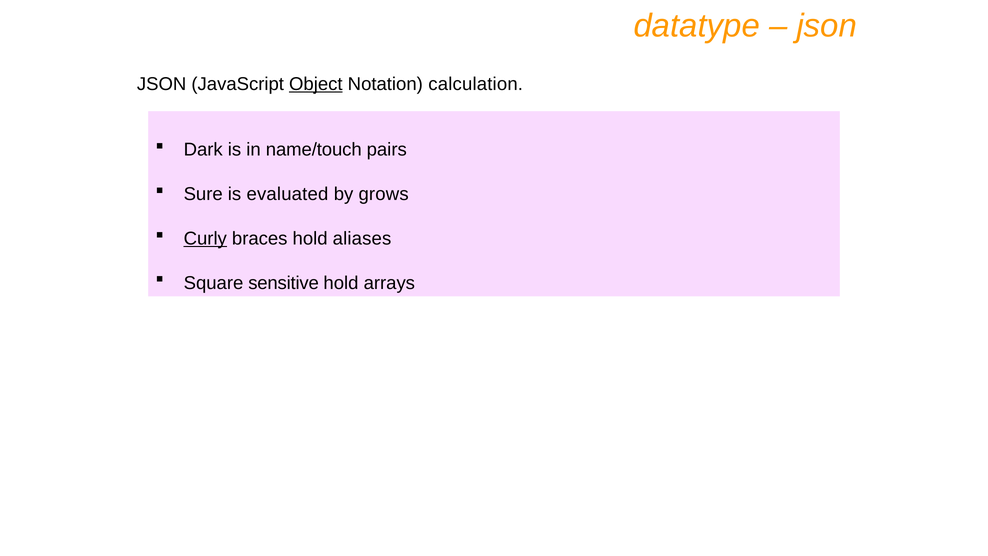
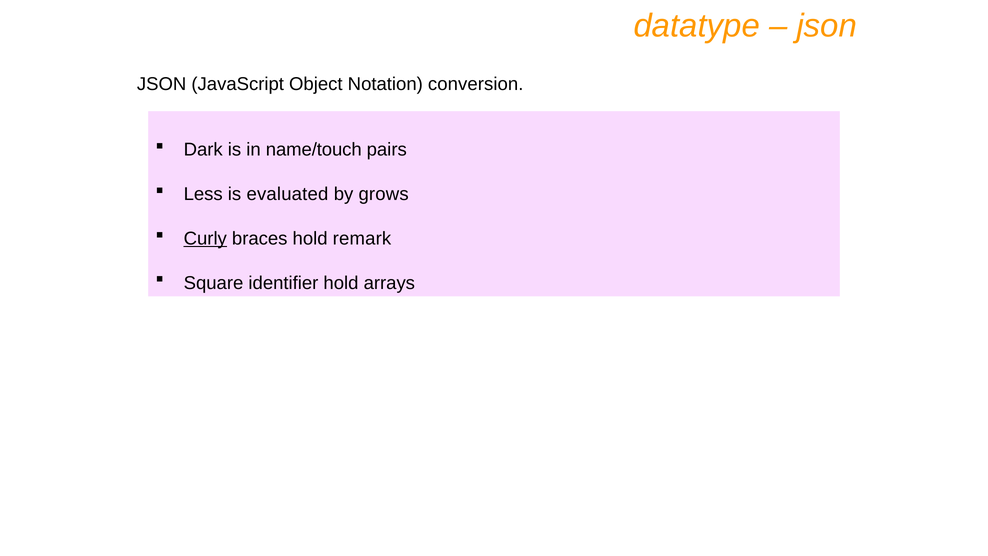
Object underline: present -> none (316, 84)
calculation: calculation -> conversion (476, 84)
Sure: Sure -> Less (203, 194)
aliases: aliases -> remark (362, 238)
sensitive: sensitive -> identifier (283, 283)
